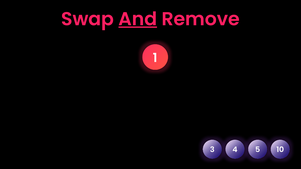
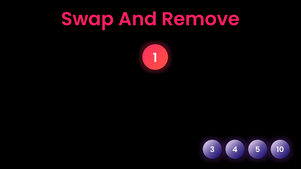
And underline: present -> none (138, 19)
